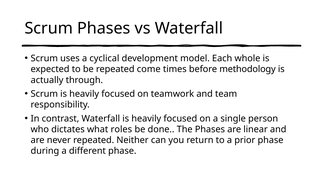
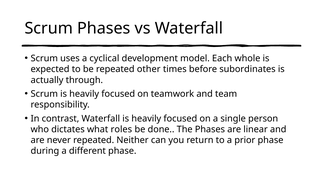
come: come -> other (149, 69)
methodology: methodology -> subordinates (247, 69)
